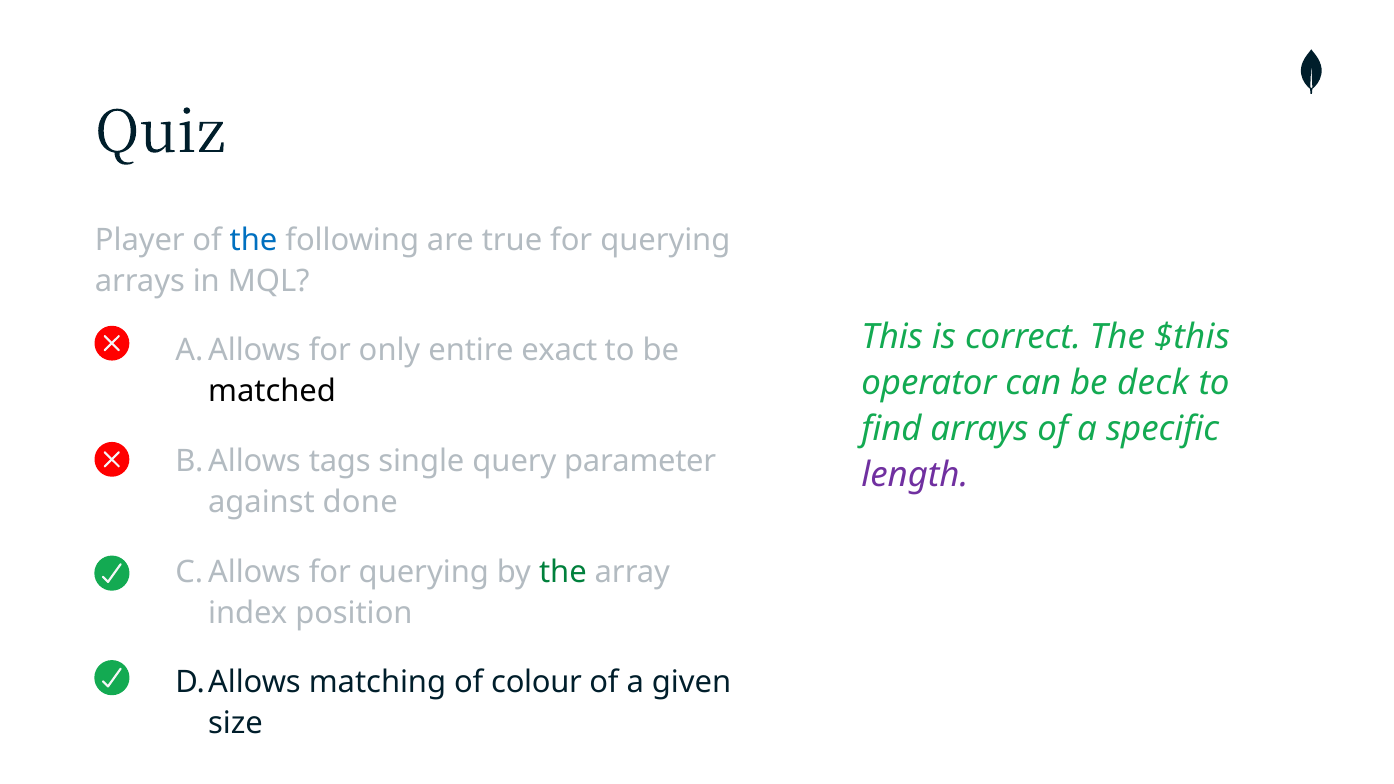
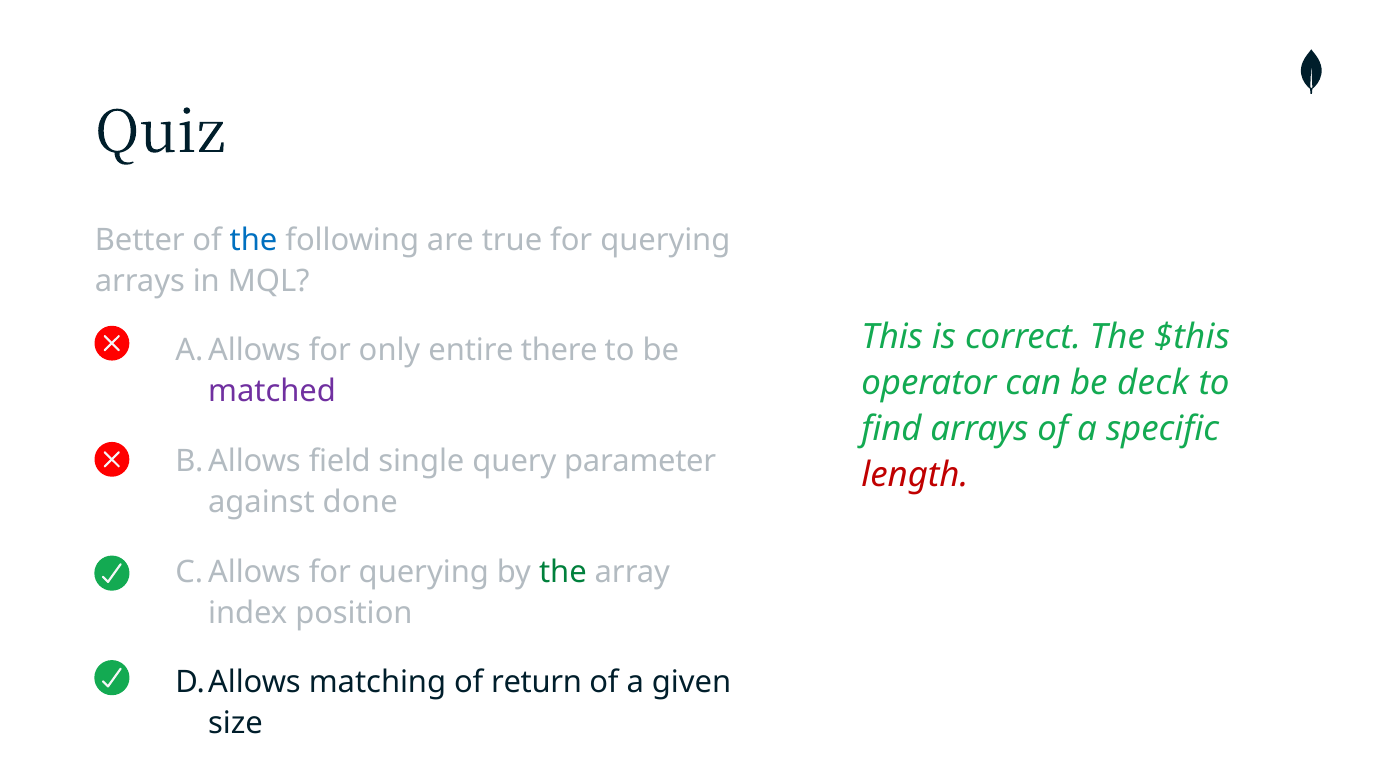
Player: Player -> Better (140, 240)
exact: exact -> there (559, 351)
matched colour: black -> purple (272, 392)
tags: tags -> field (340, 461)
length colour: purple -> red (915, 475)
colour: colour -> return (537, 683)
